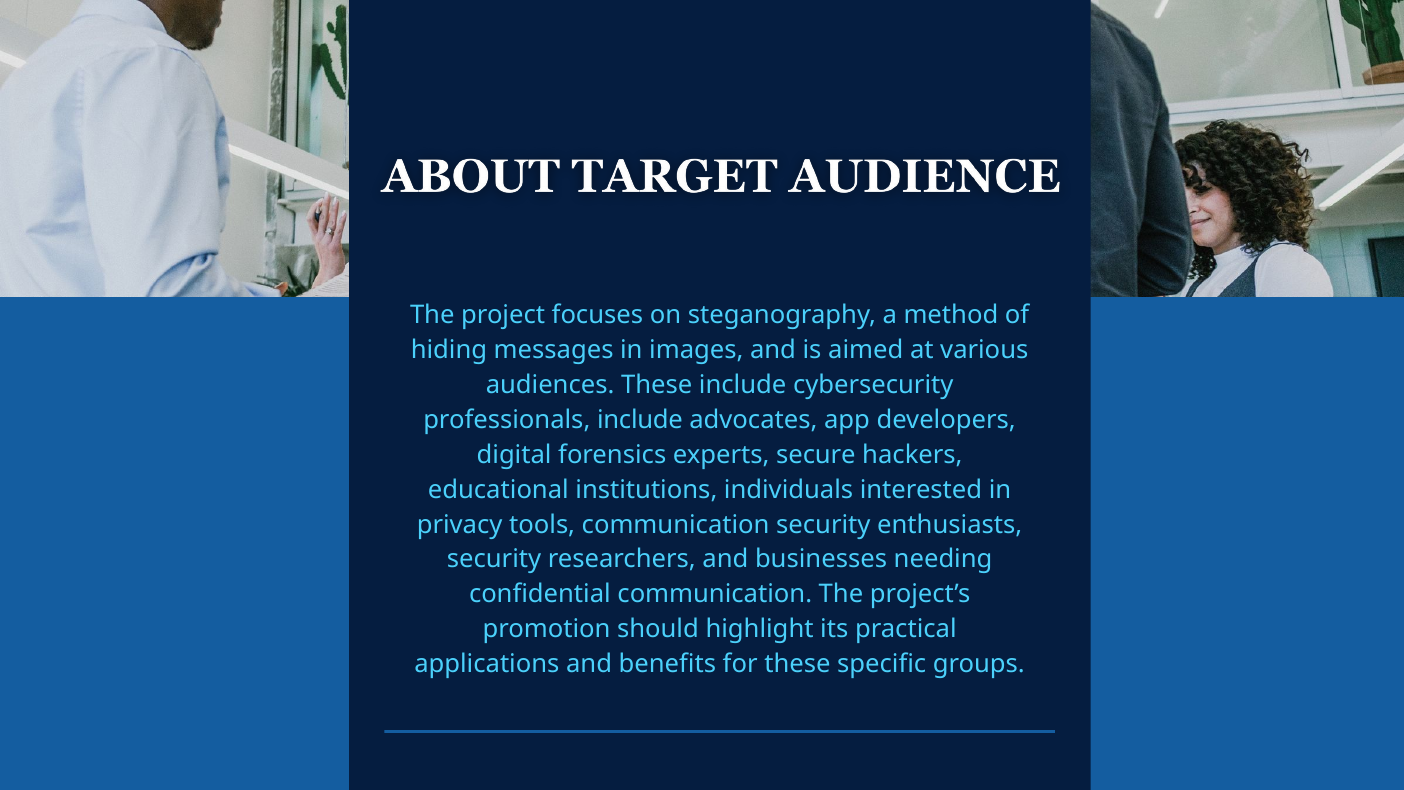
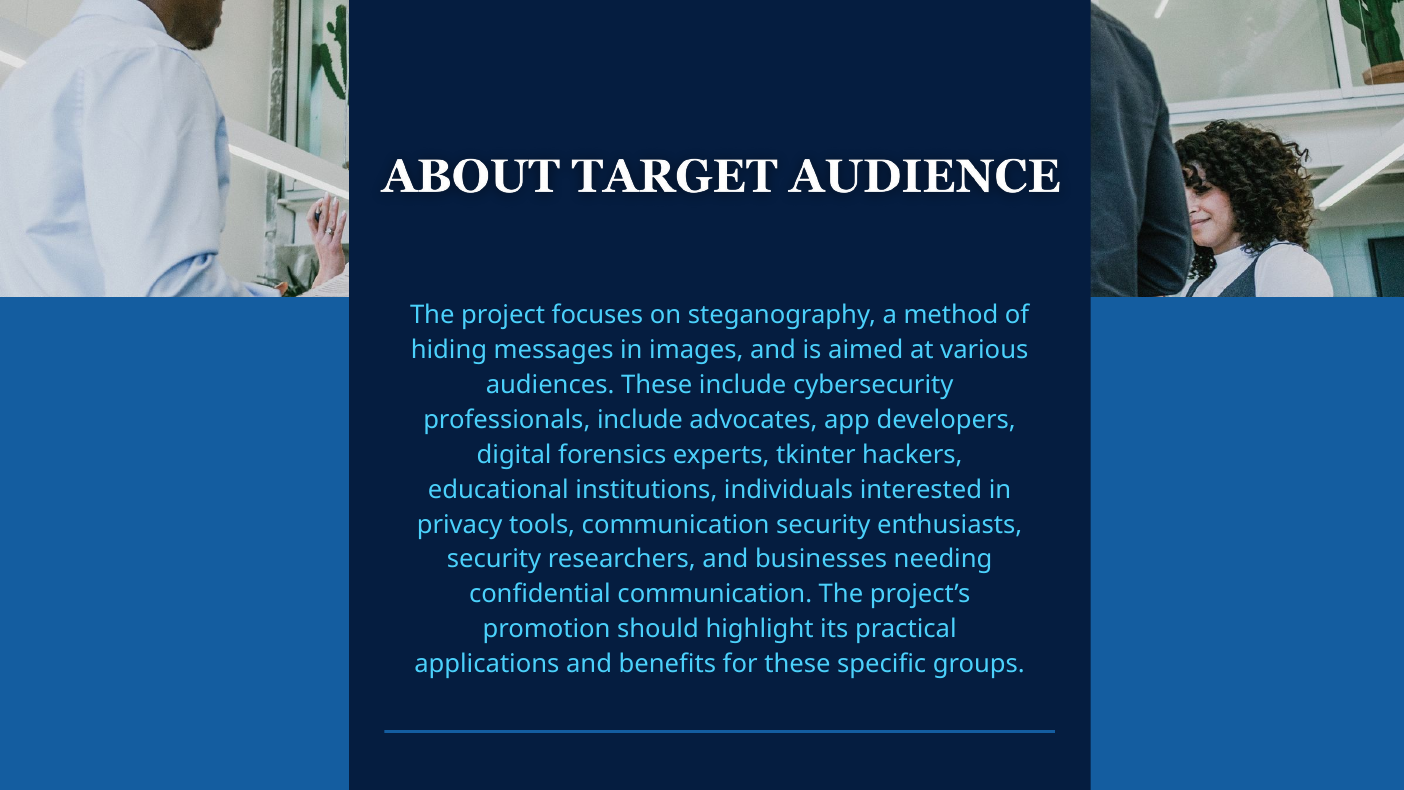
secure: secure -> tkinter (816, 455)
